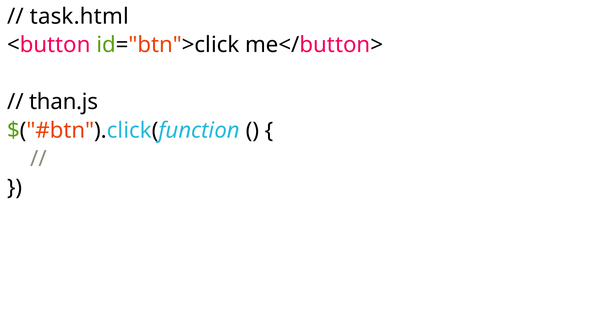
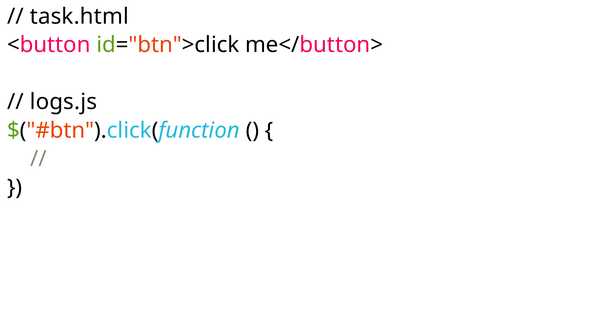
than.js: than.js -> logs.js (63, 102)
